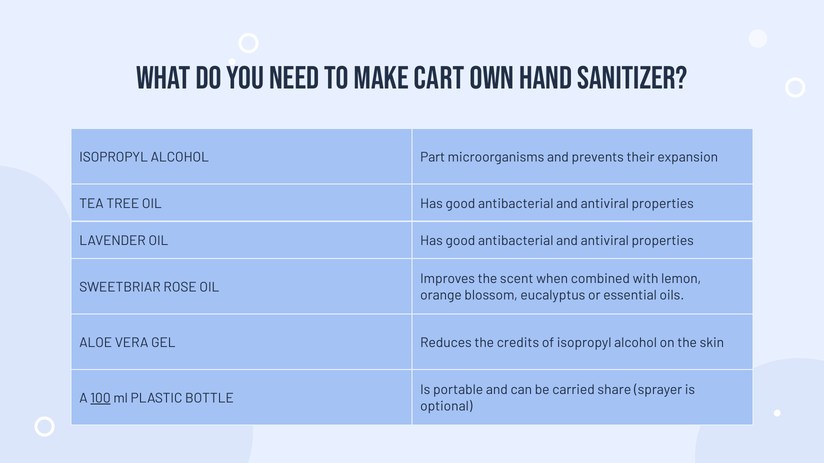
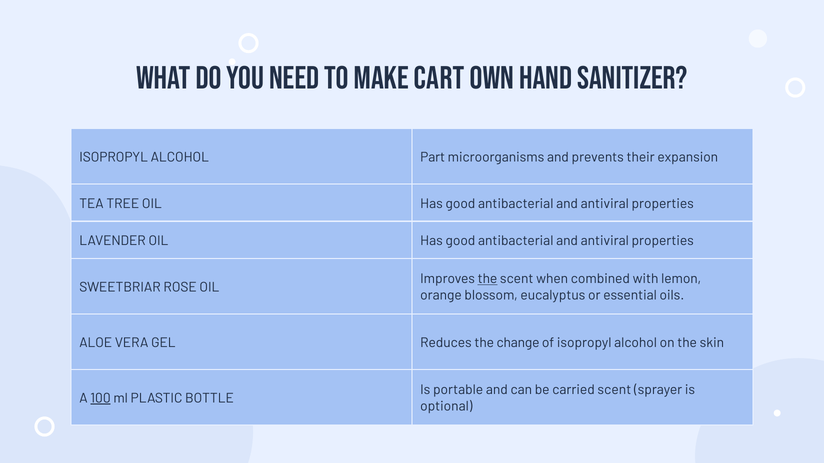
the underline: none -> present (487, 279)
credits: credits -> change (518, 343)
carried share: share -> scent (614, 390)
